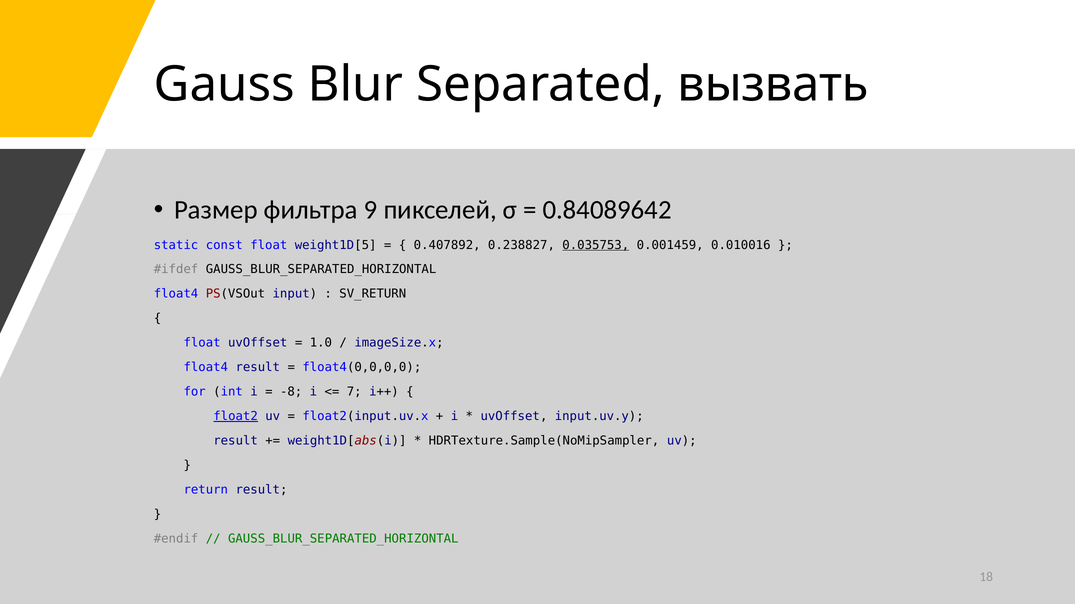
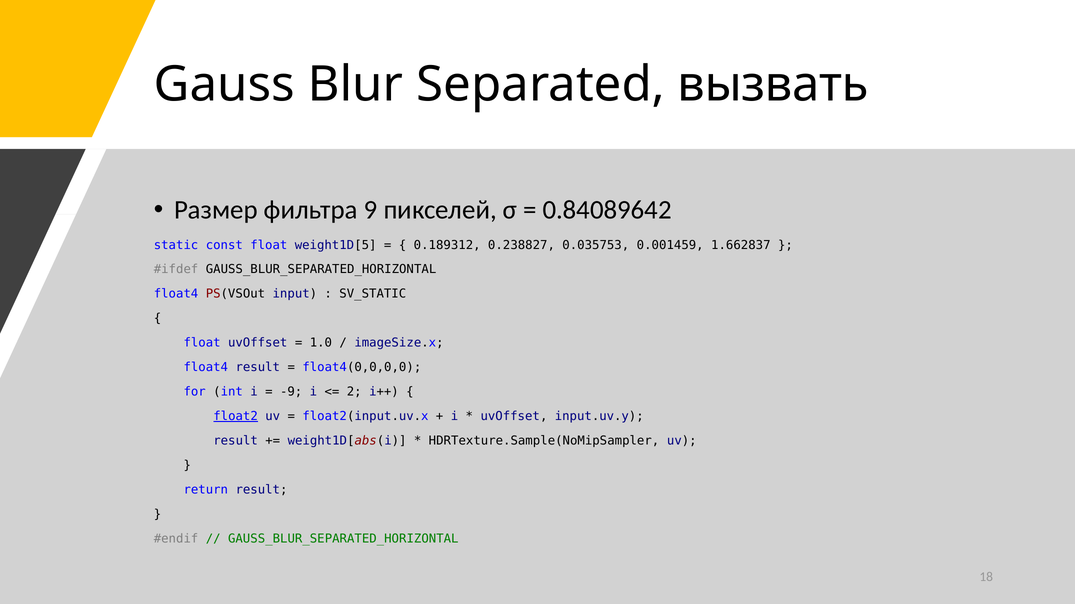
0.407892: 0.407892 -> 0.189312 (447, 245)
0.035753 underline: present -> none (596, 245)
0.010016: 0.010016 -> 1.662837 (741, 245)
SV_RETURN: SV_RETURN -> SV_STATIC (373, 294)
-8: -8 -> -9 (291, 392)
7: 7 -> 2 (354, 392)
